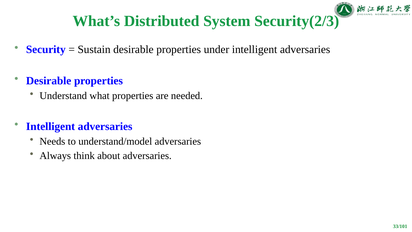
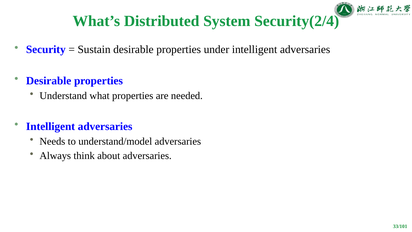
Security(2/3: Security(2/3 -> Security(2/4 (297, 21)
